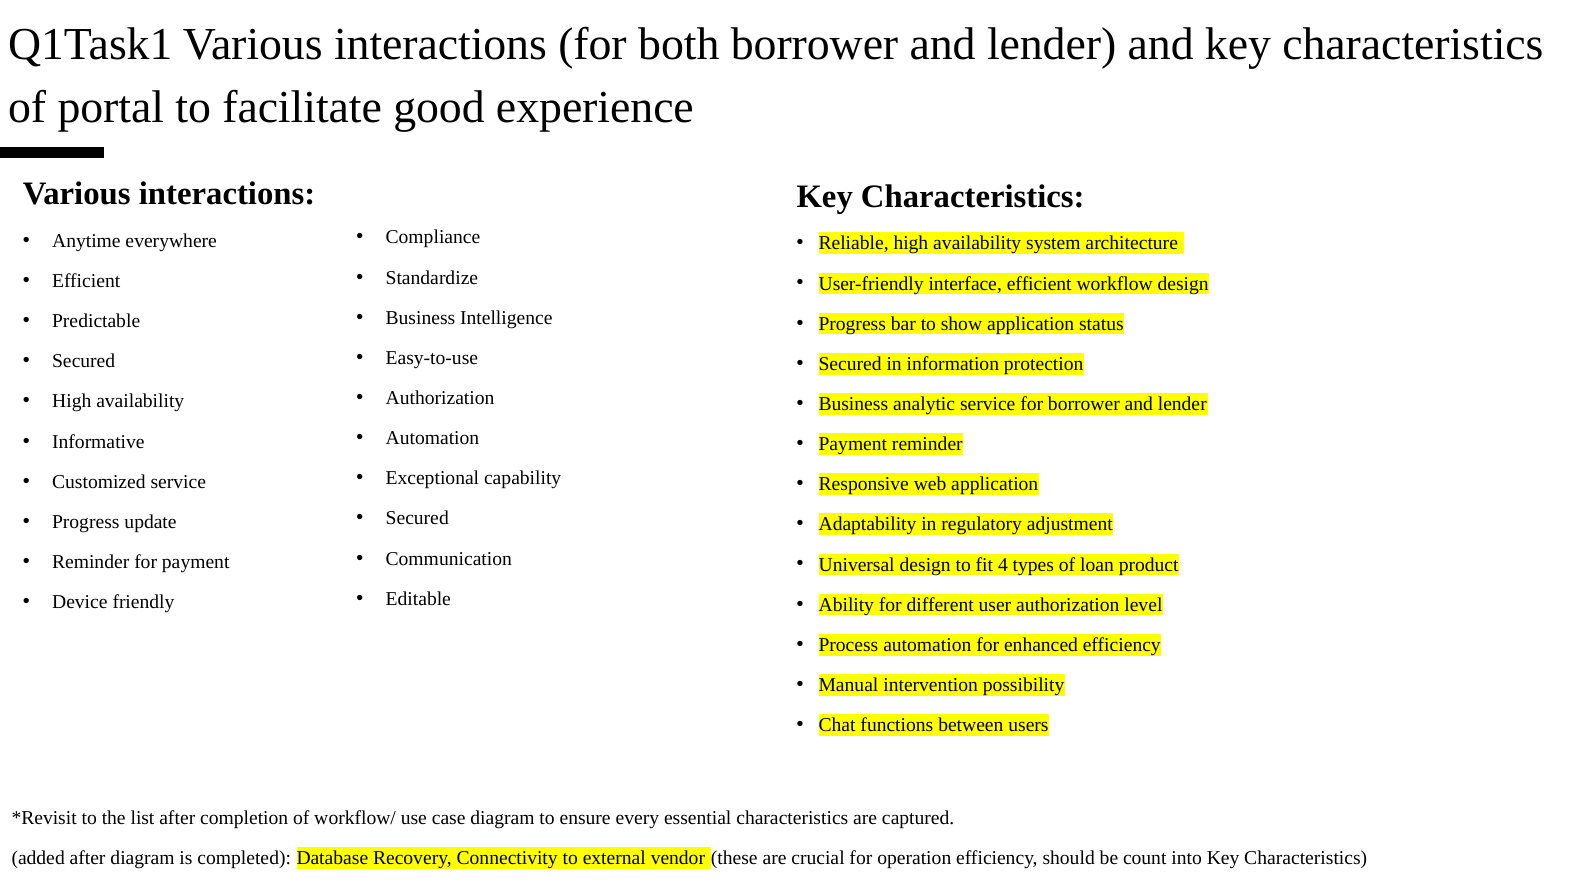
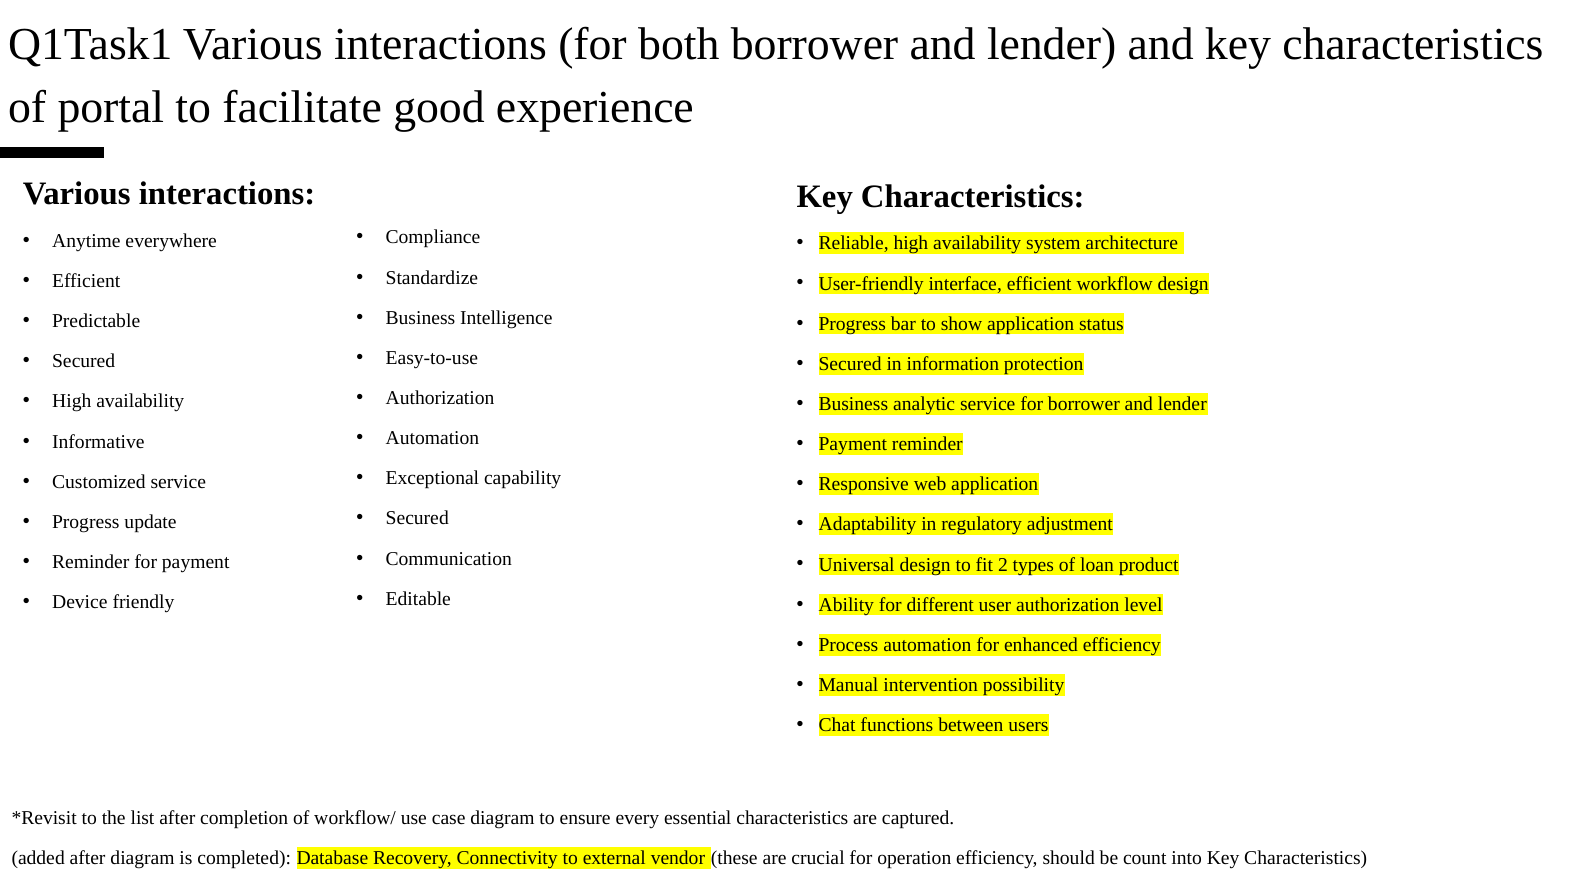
4: 4 -> 2 (1003, 565)
